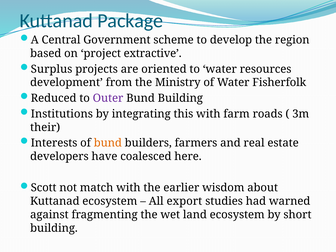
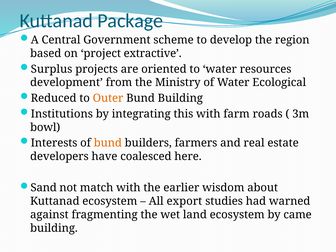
Fisherfolk: Fisherfolk -> Ecological (279, 83)
Outer colour: purple -> orange (108, 98)
their: their -> bowl (45, 127)
Scott: Scott -> Sand (44, 188)
short: short -> came (298, 215)
